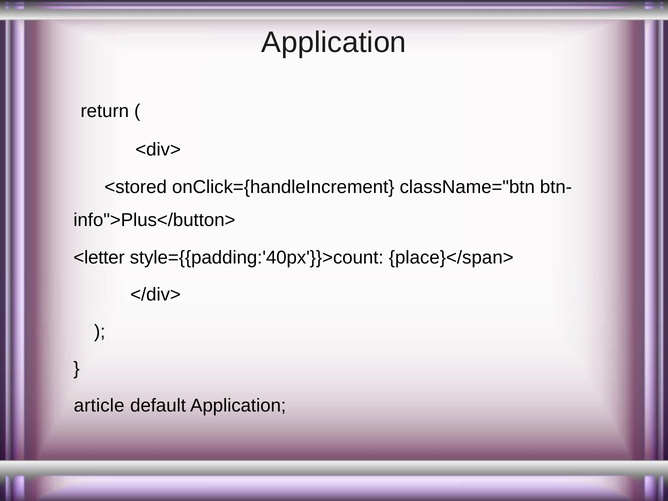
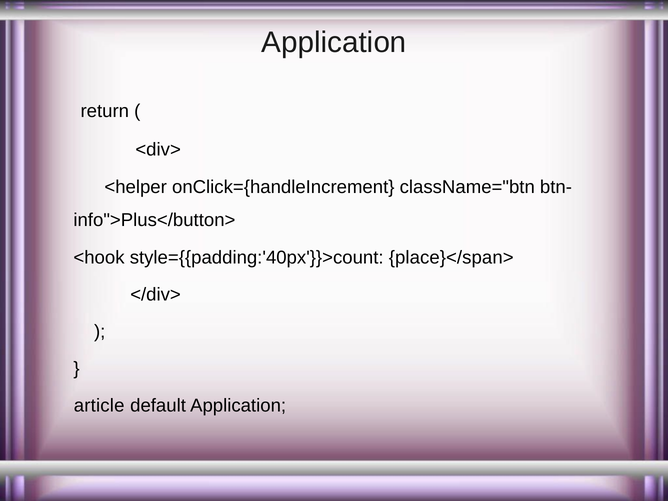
<stored: <stored -> <helper (136, 187)
<letter: <letter -> <hook (99, 257)
